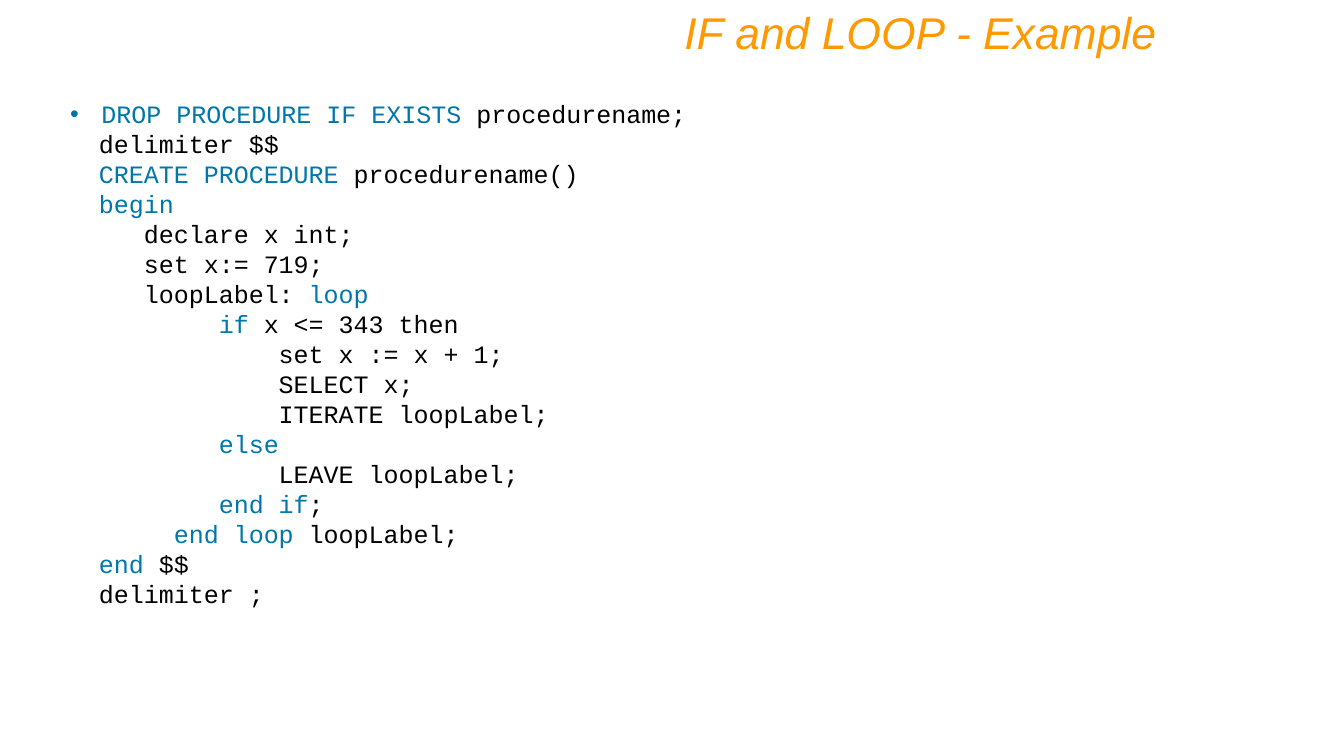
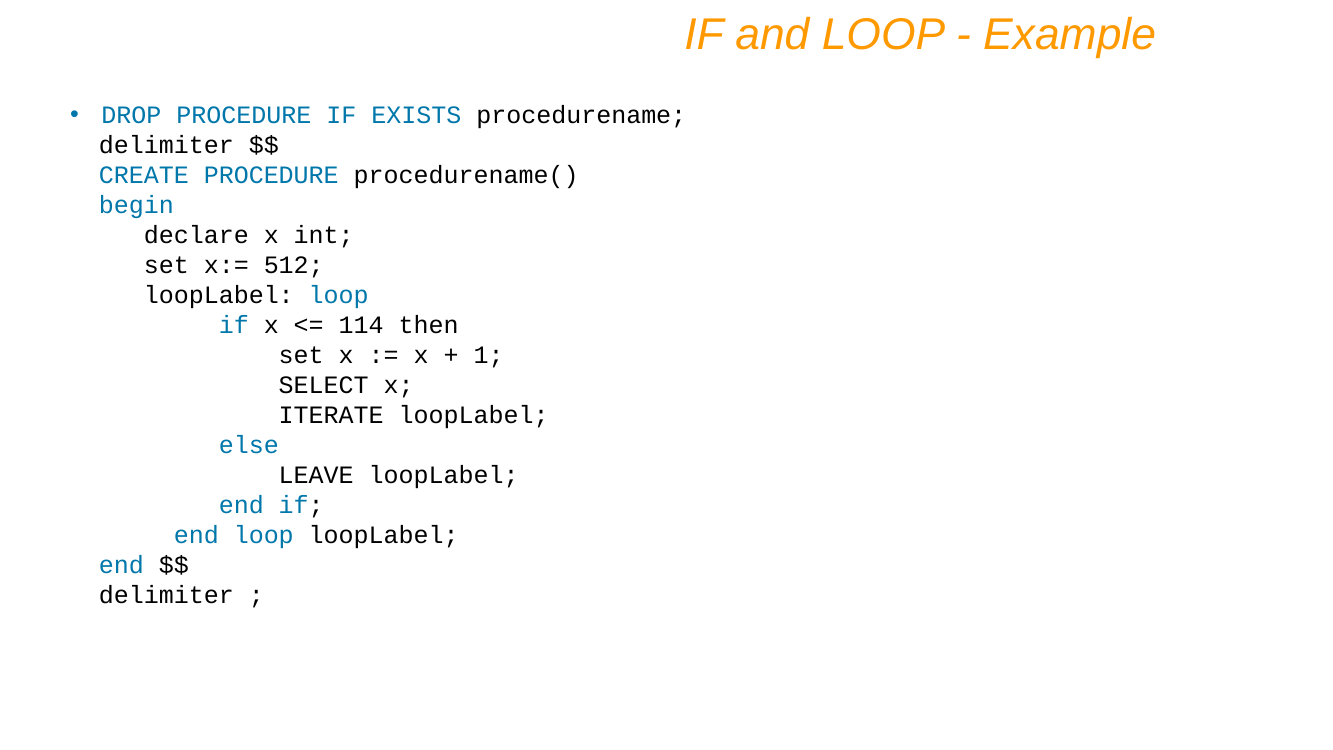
719: 719 -> 512 (294, 266)
343: 343 -> 114 (361, 326)
